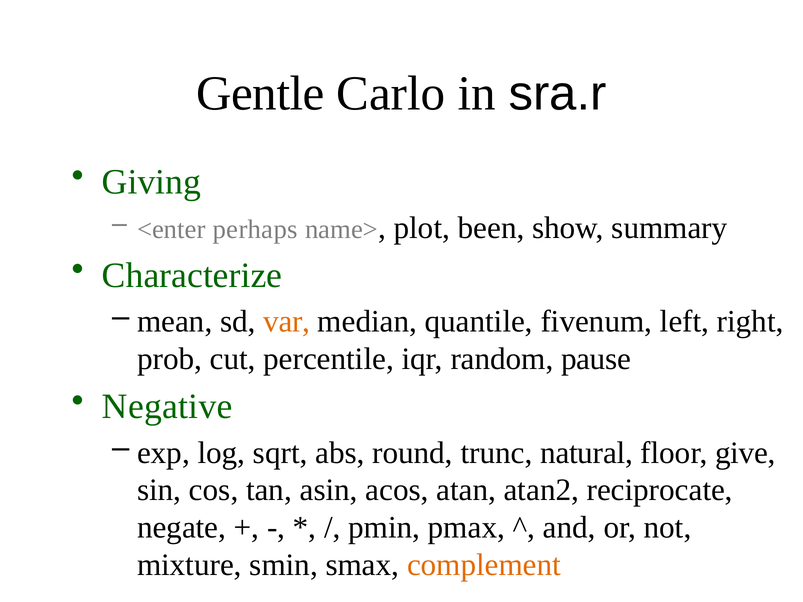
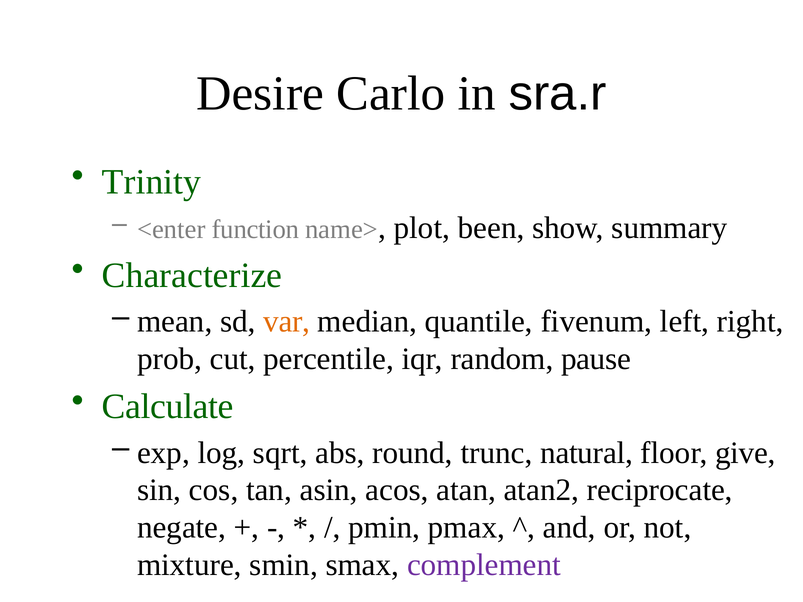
Gentle: Gentle -> Desire (260, 94)
Giving: Giving -> Trinity (152, 182)
perhaps: perhaps -> function (255, 229)
Negative: Negative -> Calculate (168, 407)
complement colour: orange -> purple (484, 565)
